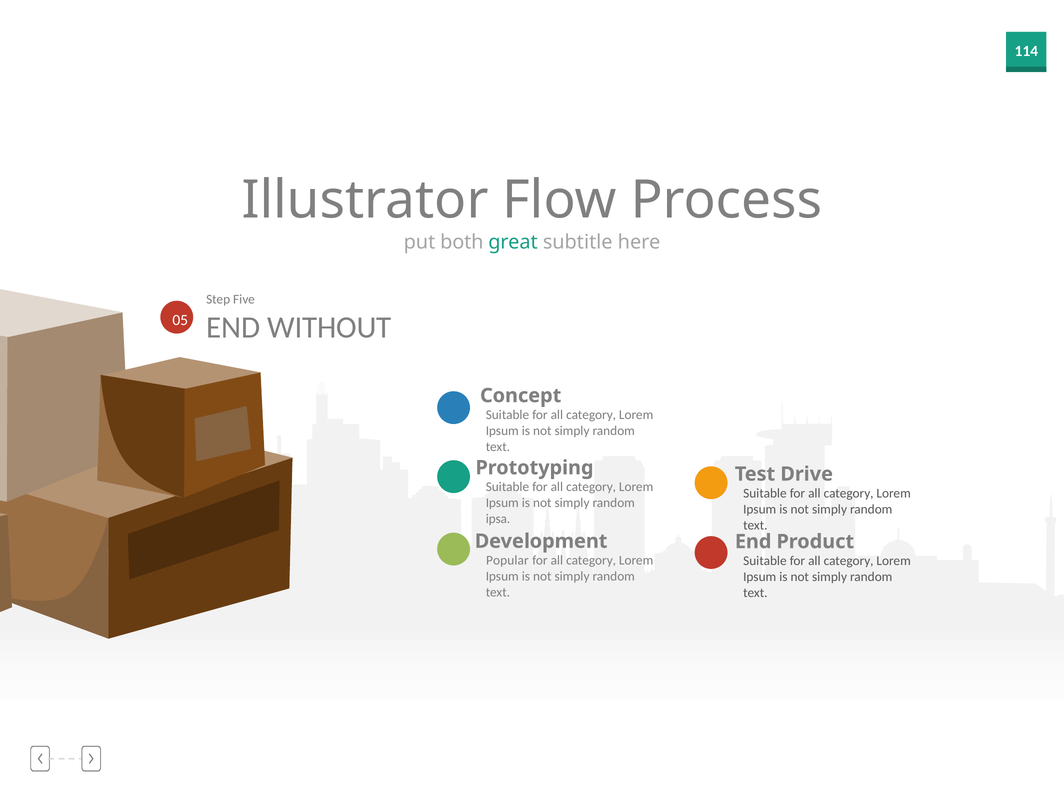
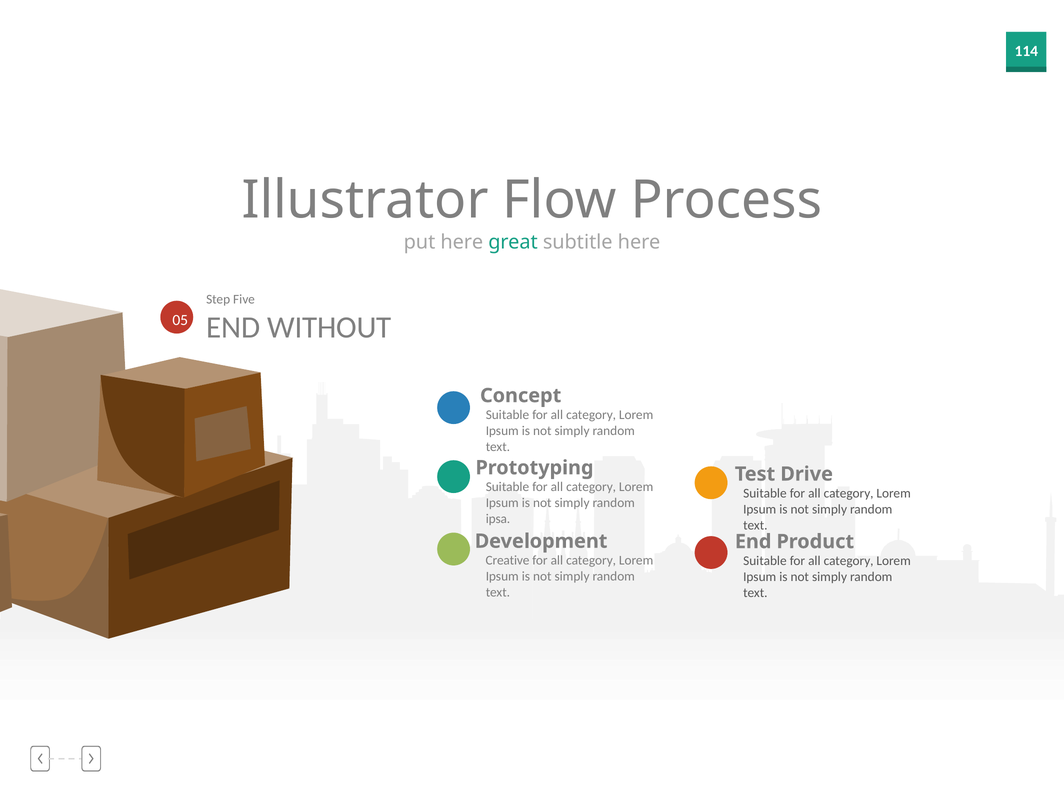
put both: both -> here (462, 242)
Popular: Popular -> Creative (508, 560)
